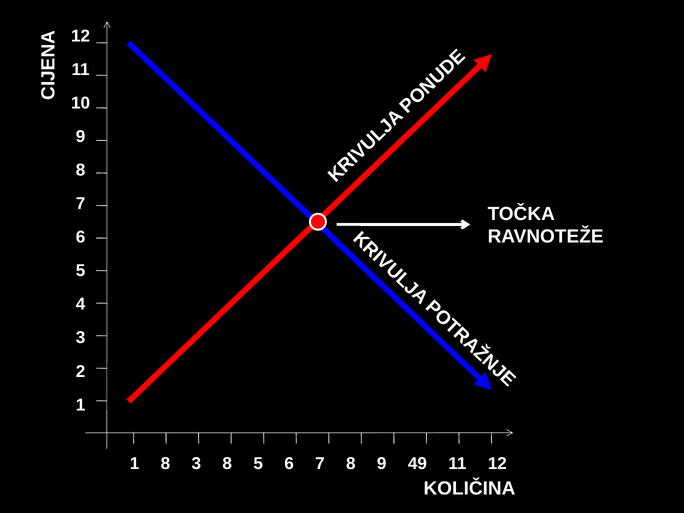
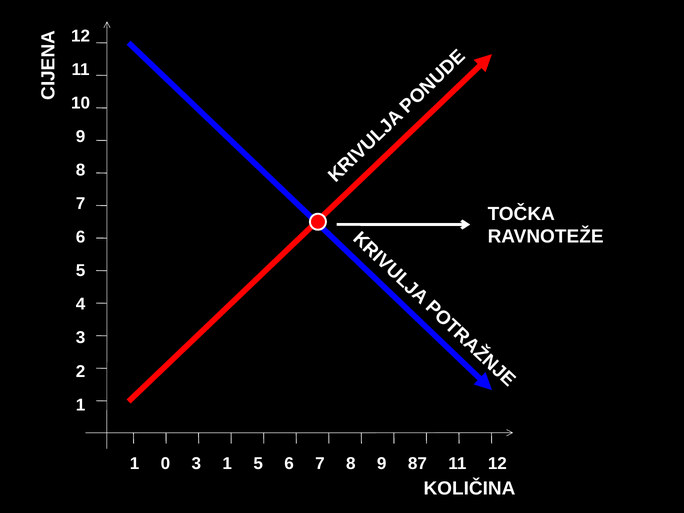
1 8: 8 -> 0 (165, 464)
3 8: 8 -> 1 (227, 464)
49: 49 -> 87 (417, 464)
